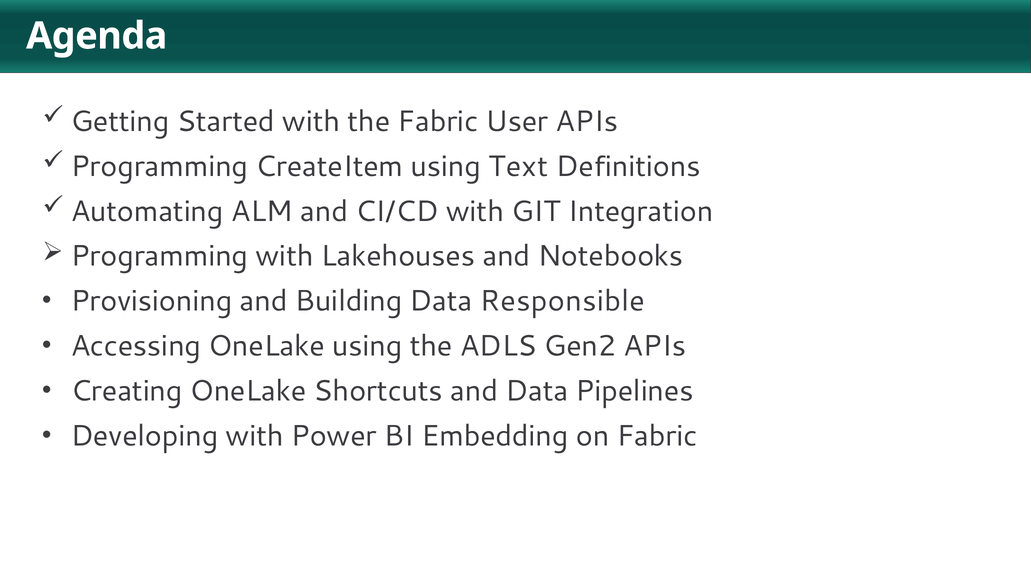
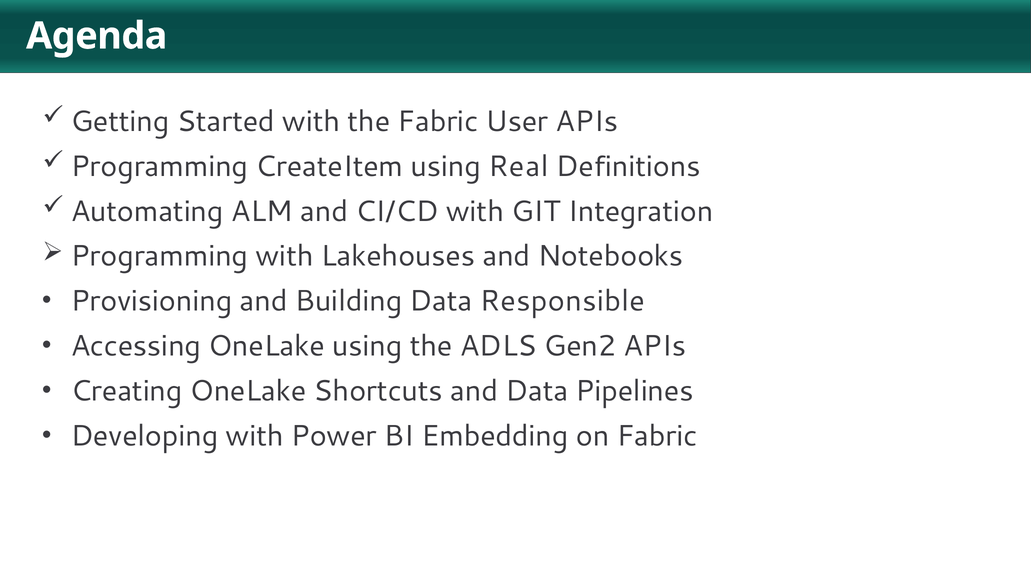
Text: Text -> Real (518, 166)
